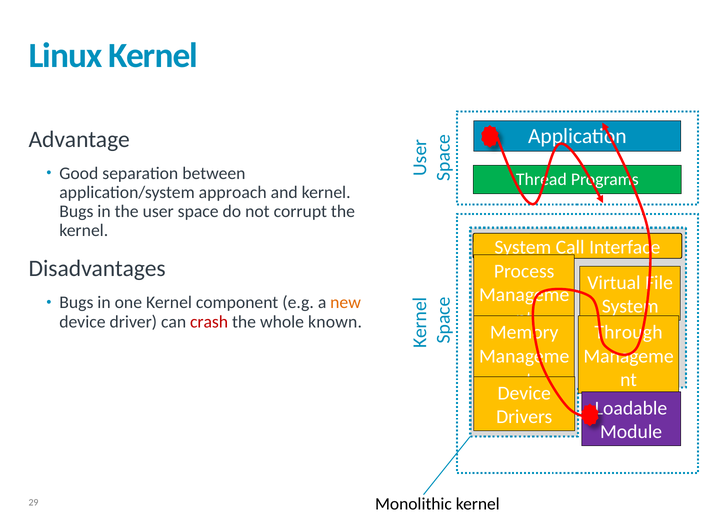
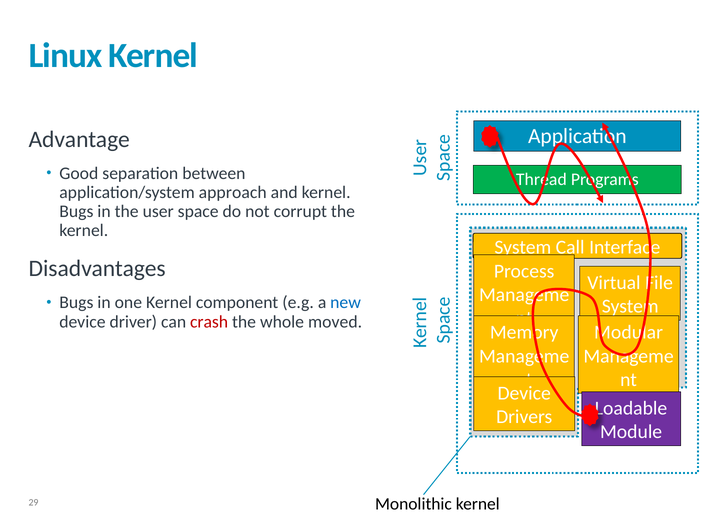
new colour: orange -> blue (346, 303)
known: known -> moved (335, 322)
Through: Through -> Modular (629, 333)
